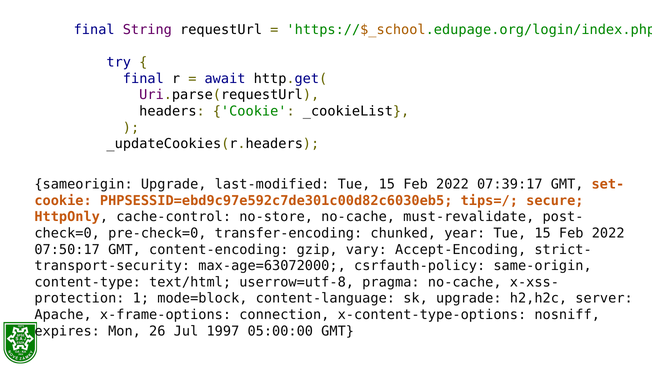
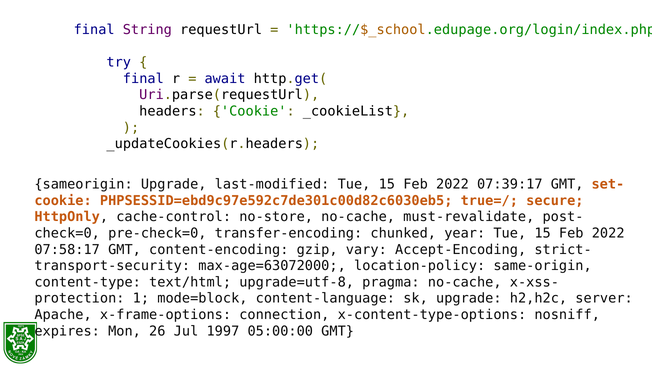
tips=/: tips=/ -> true=/ (489, 200)
07:50:17: 07:50:17 -> 07:58:17 (67, 249)
csrfauth-policy: csrfauth-policy -> location-policy (420, 266)
userrow=utf-8: userrow=utf-8 -> upgrade=utf-8 (297, 282)
